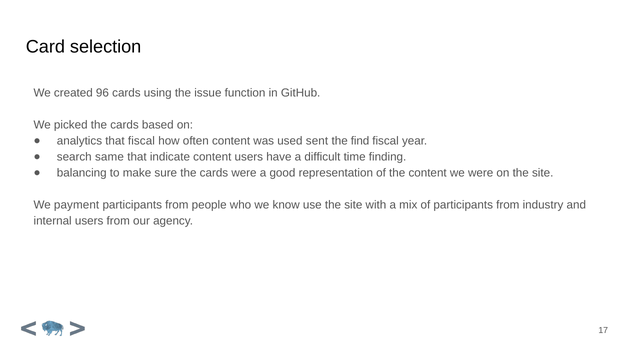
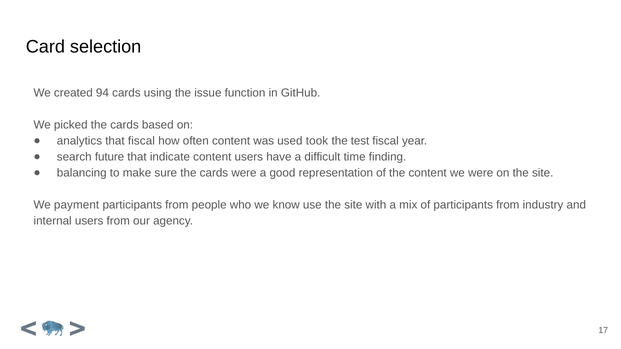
96: 96 -> 94 (102, 93)
sent: sent -> took (317, 141)
find: find -> test (360, 141)
same: same -> future (110, 157)
